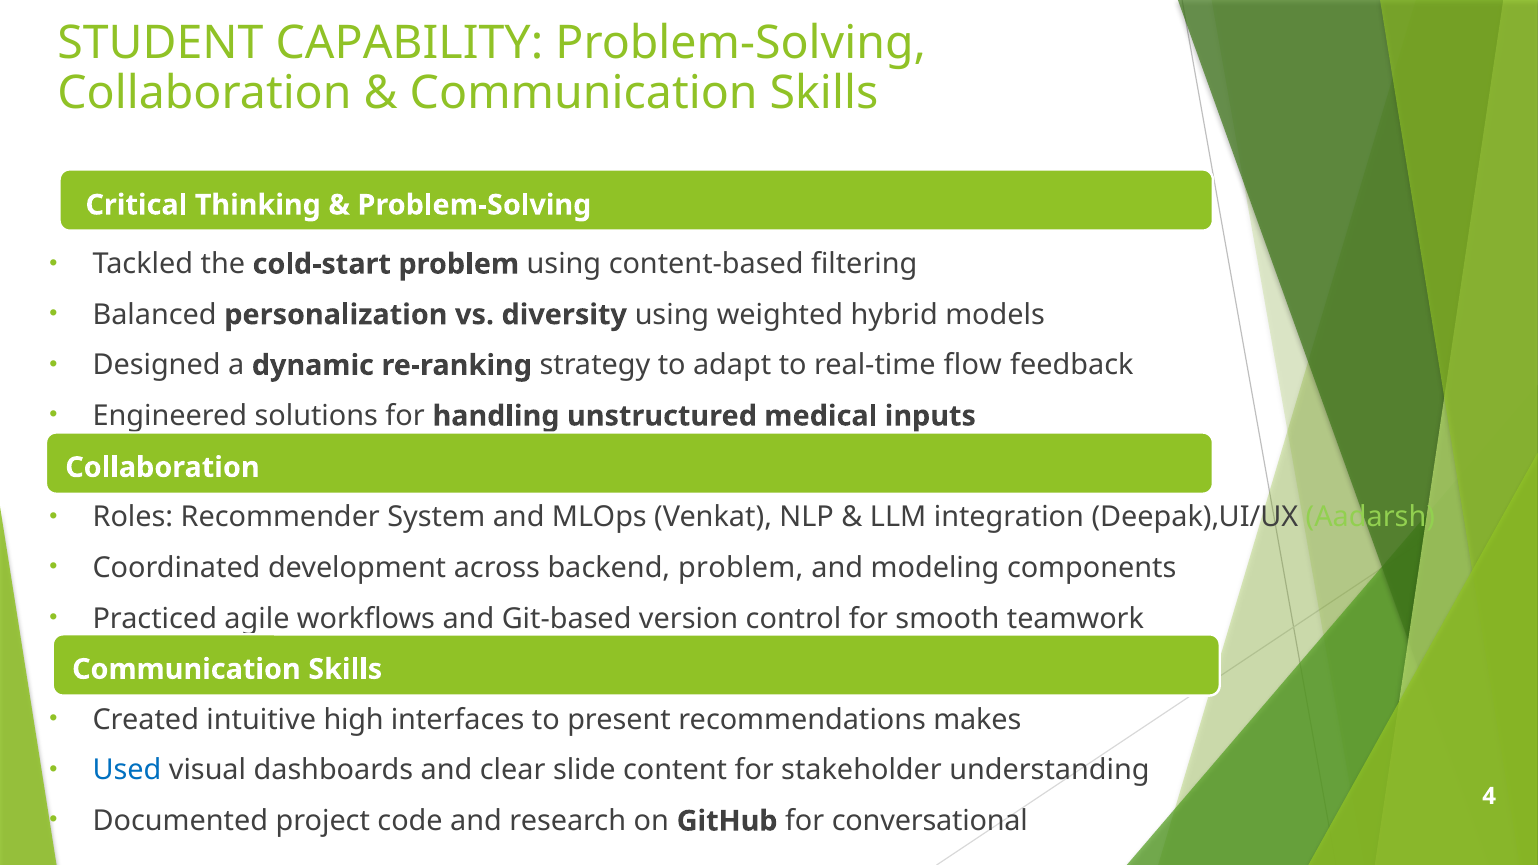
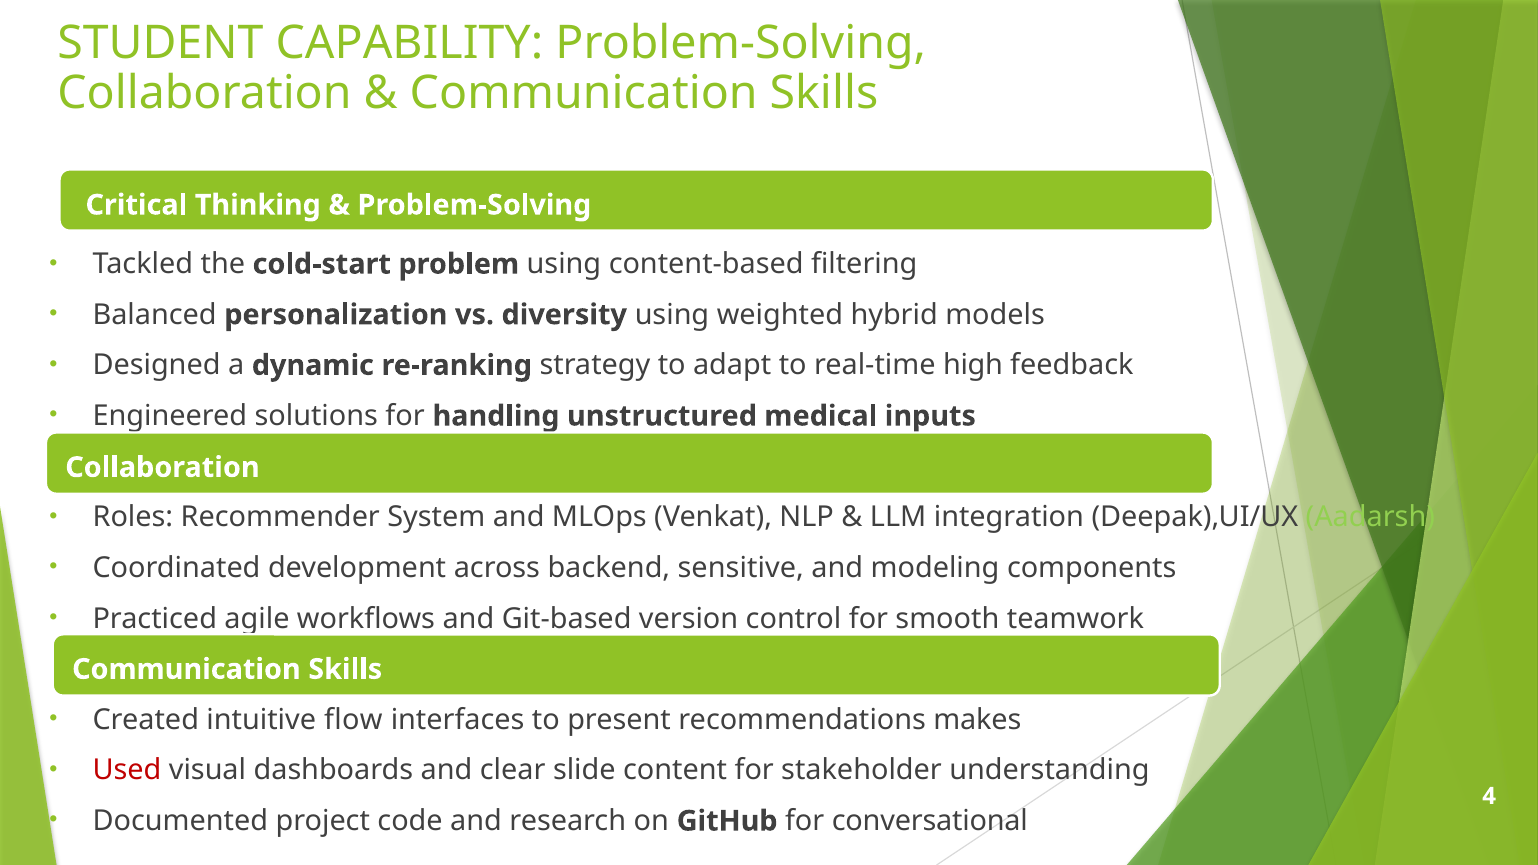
flow: flow -> high (973, 365)
backend problem: problem -> sensitive (741, 568)
high: high -> flow (353, 720)
Used colour: blue -> red (127, 770)
